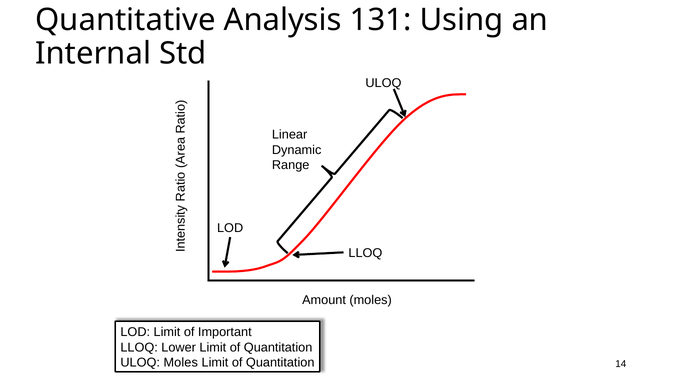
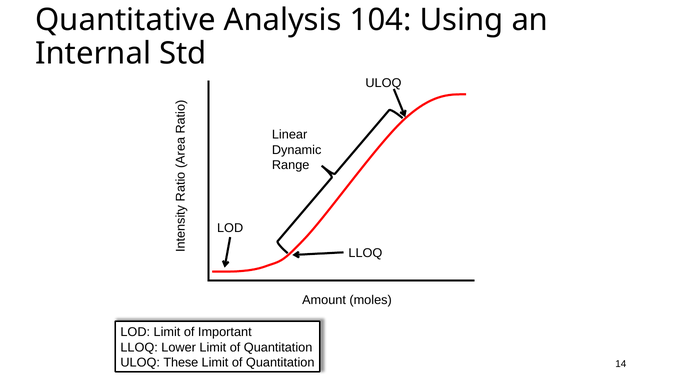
131: 131 -> 104 (381, 20)
ULOQ Moles: Moles -> These (181, 363)
